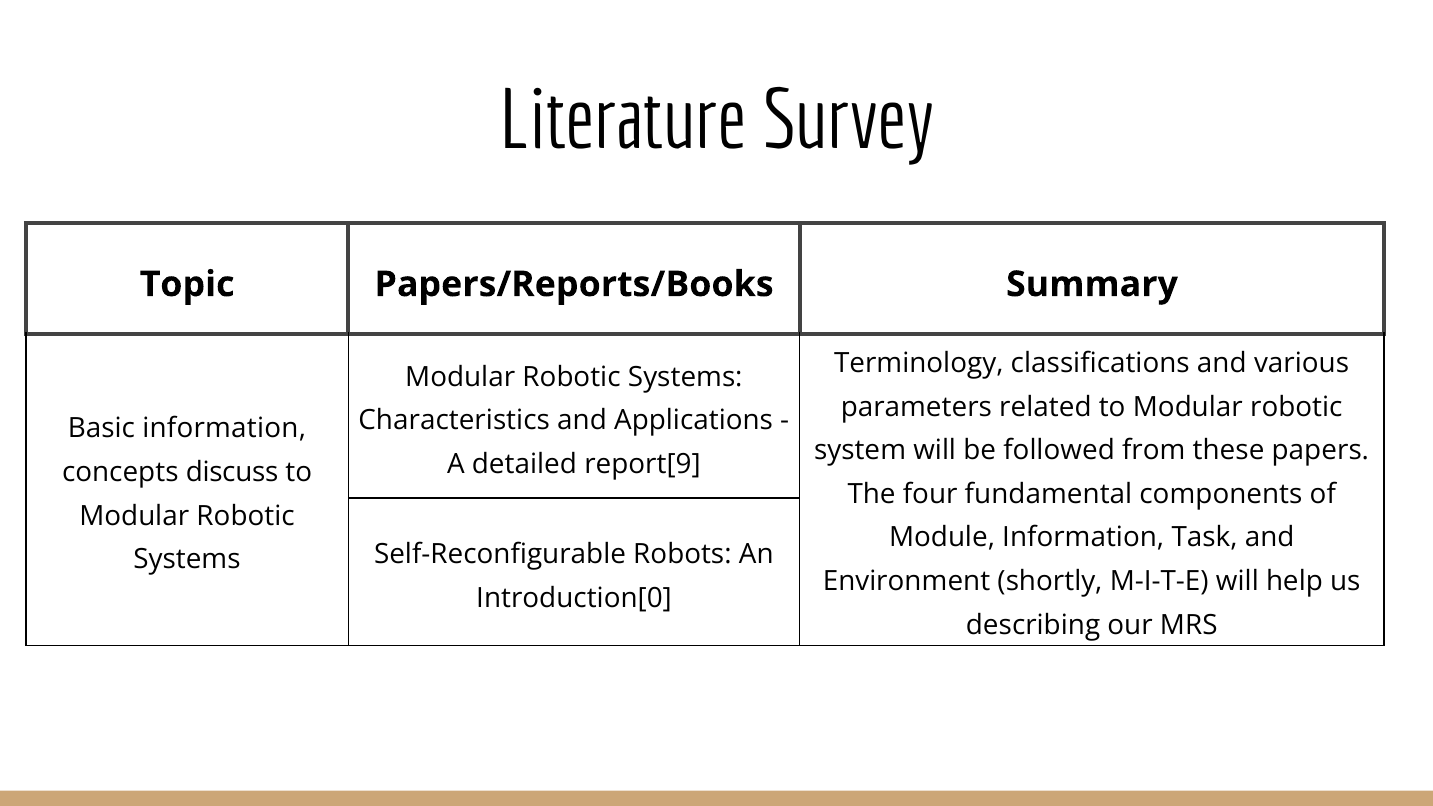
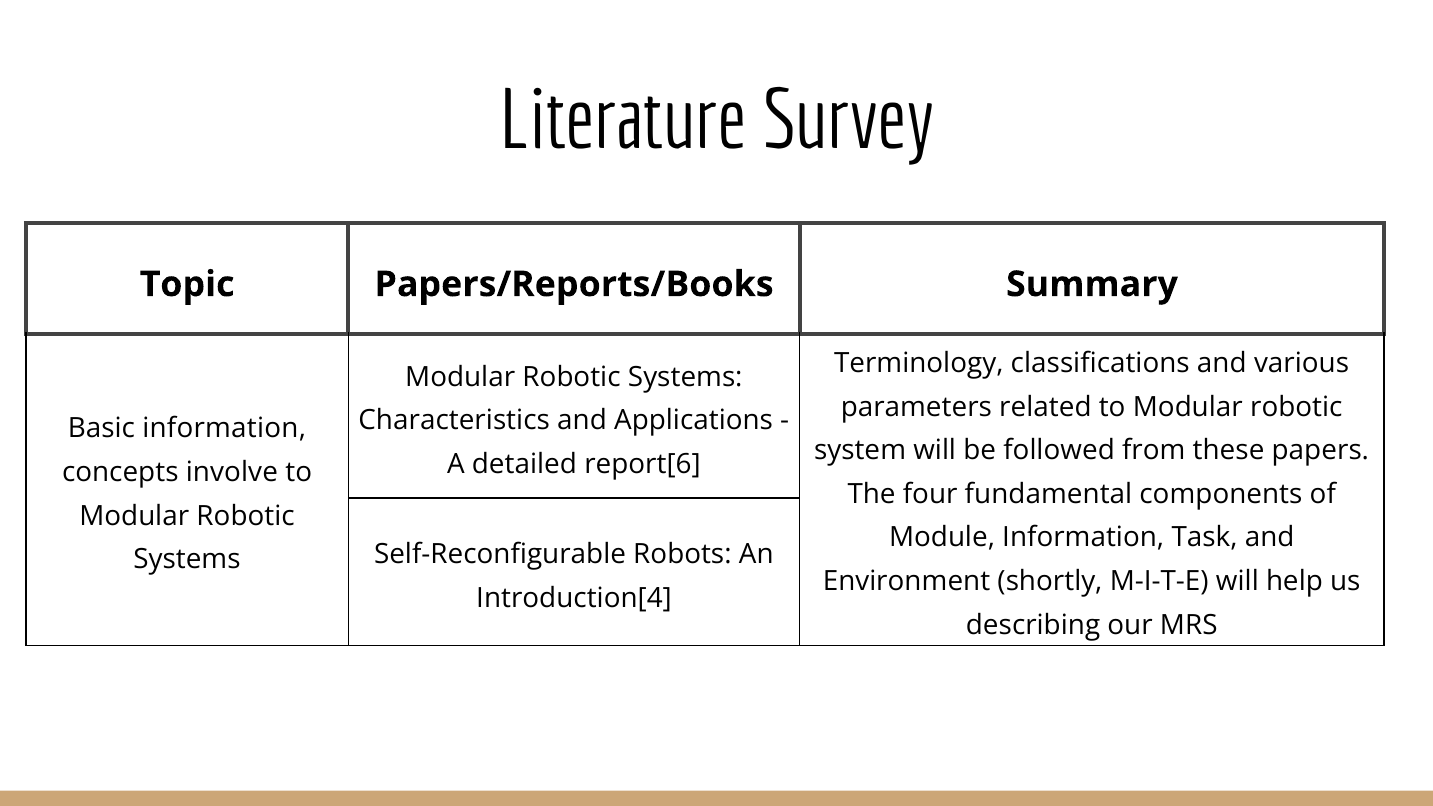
report[9: report[9 -> report[6 (643, 464)
discuss: discuss -> involve (232, 472)
Introduction[0: Introduction[0 -> Introduction[4 (574, 598)
